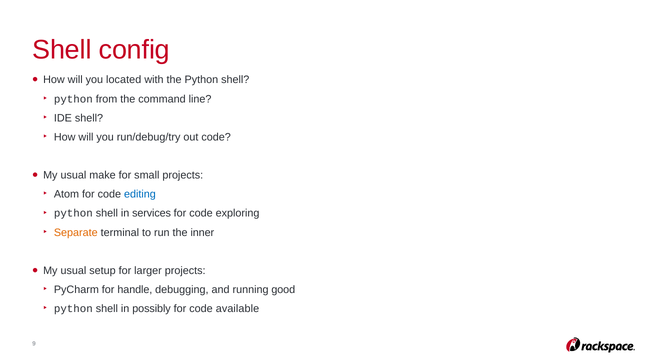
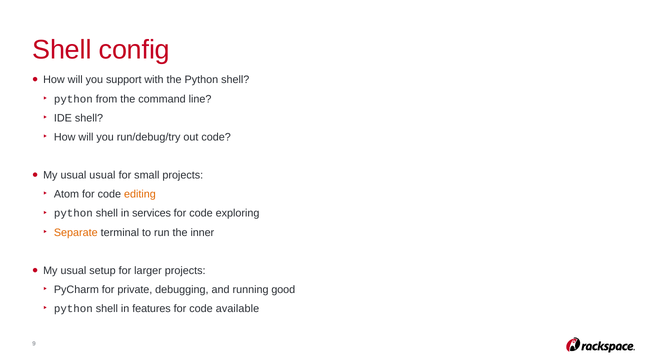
located: located -> support (124, 80)
usual make: make -> usual (102, 175)
editing colour: blue -> orange (140, 194)
handle: handle -> private (135, 290)
possibly: possibly -> features (152, 309)
